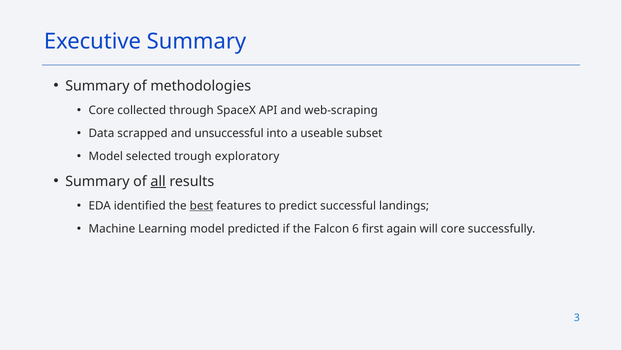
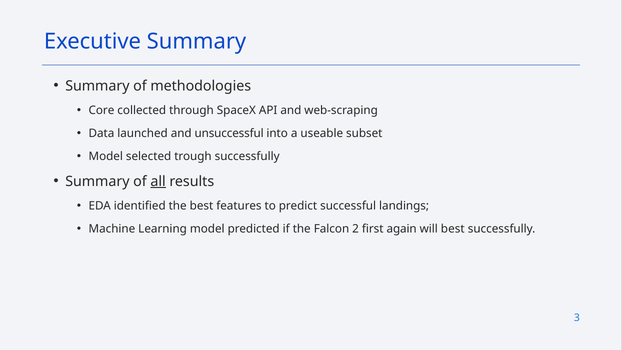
scrapped: scrapped -> launched (143, 133)
trough exploratory: exploratory -> successfully (247, 157)
best underline: present -> none (201, 206)
6: 6 -> 2 (356, 229)
will core: core -> best (453, 229)
